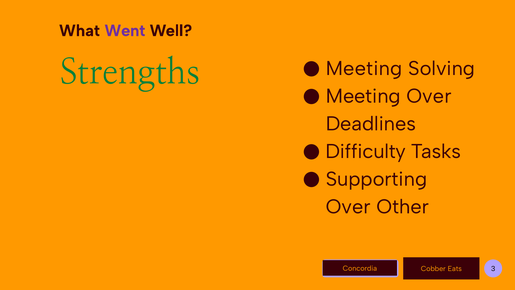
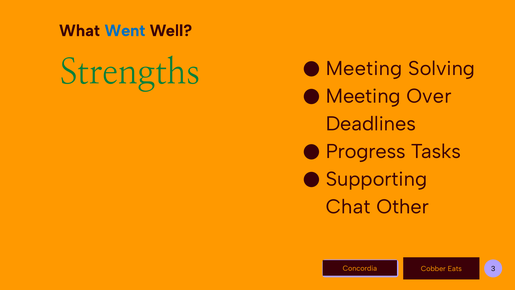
Went colour: purple -> blue (125, 31)
Difficulty: Difficulty -> Progress (366, 151)
Over: Over -> Chat (348, 207)
